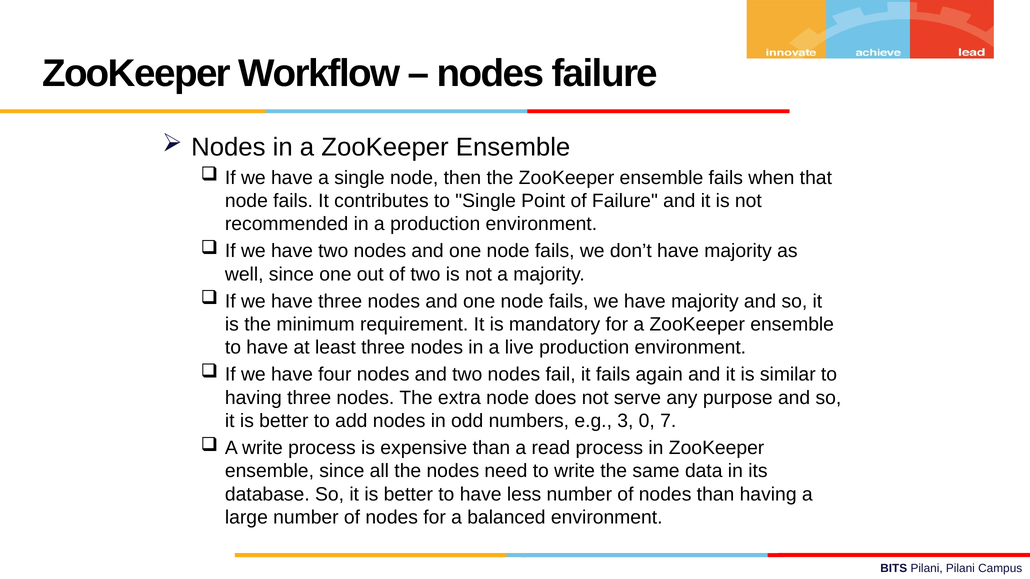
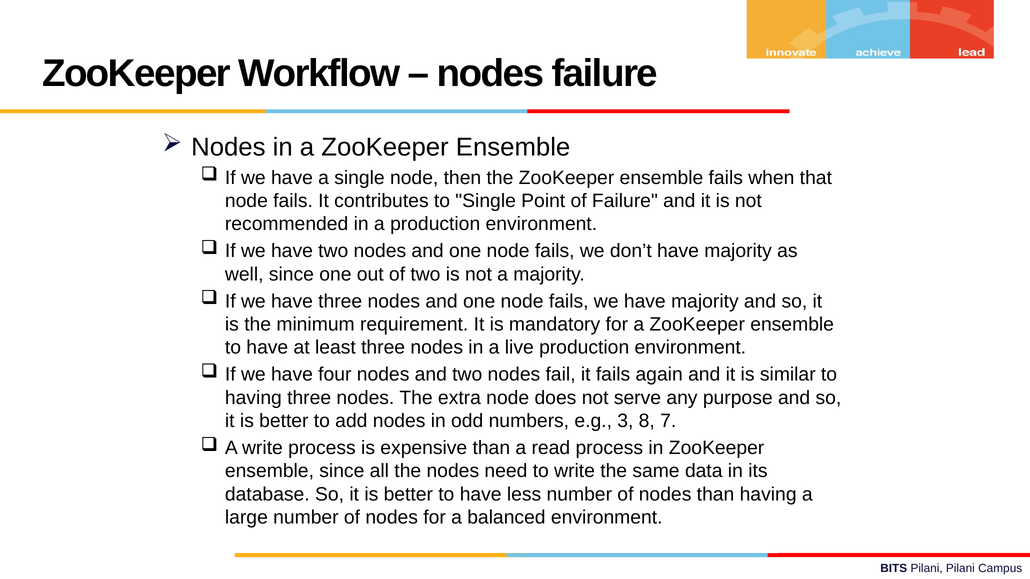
0: 0 -> 8 (647, 421)
